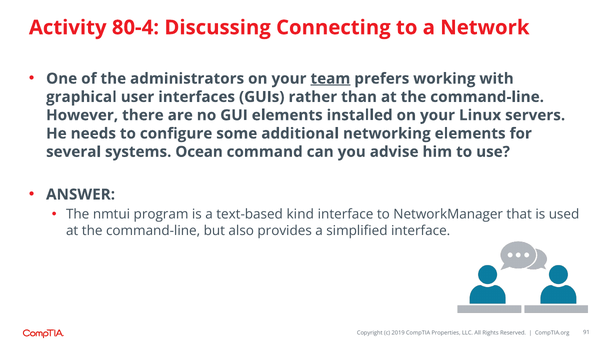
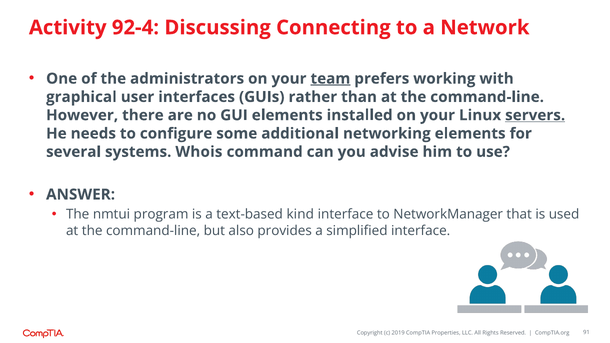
80-4: 80-4 -> 92-4 (135, 28)
servers underline: none -> present (535, 115)
Ocean: Ocean -> Whois (199, 152)
